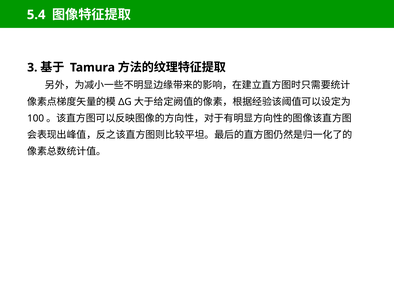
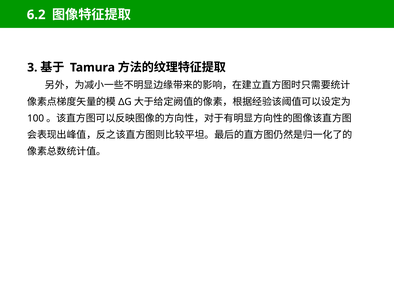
5.4: 5.4 -> 6.2 (36, 15)
